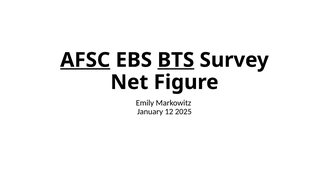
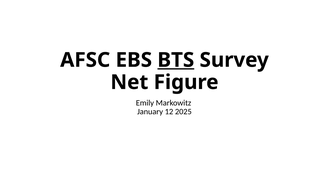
AFSC underline: present -> none (85, 60)
